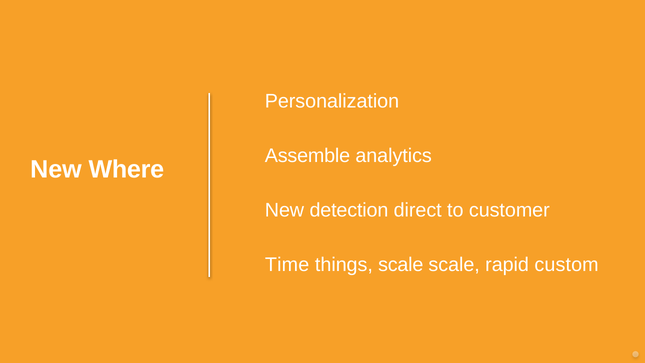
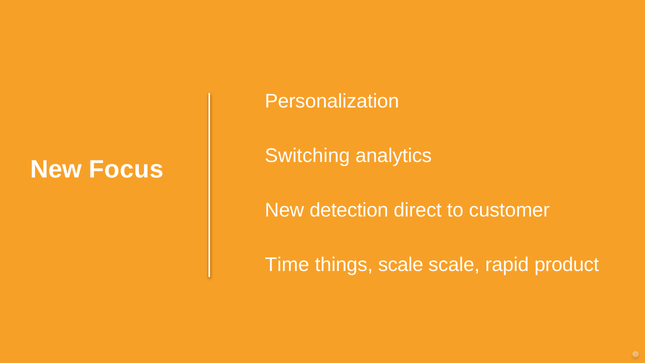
Assemble: Assemble -> Switching (307, 156)
Where: Where -> Focus (126, 169)
custom: custom -> product (567, 264)
